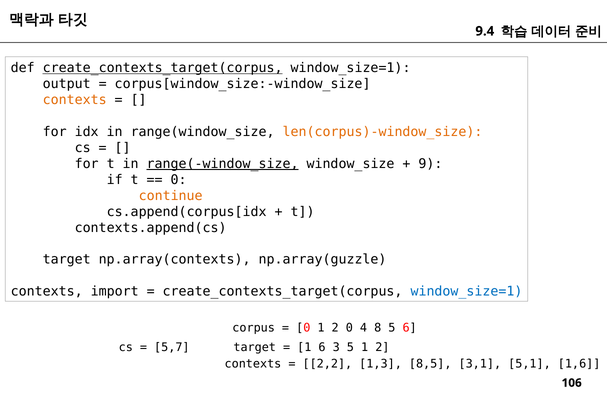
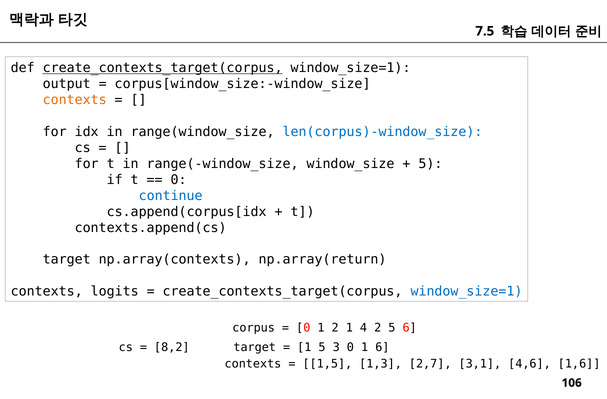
9.4: 9.4 -> 7.5 (485, 31)
len(corpus)-window_size colour: orange -> blue (383, 132)
range(-window_size underline: present -> none (223, 164)
9: 9 -> 5 (430, 164)
continue colour: orange -> blue (171, 196)
np.array(guzzle: np.array(guzzle -> np.array(return (323, 259)
import: import -> logits (115, 291)
2 0: 0 -> 1 (349, 328)
4 8: 8 -> 2 (378, 328)
5,7: 5,7 -> 8,2 (172, 347)
1 6: 6 -> 5 (322, 347)
3 5: 5 -> 0 (350, 347)
2: 2 -> 6 (382, 347)
2,2: 2,2 -> 1,5 (327, 364)
8,5: 8,5 -> 2,7 (430, 364)
5,1: 5,1 -> 4,6 (529, 364)
